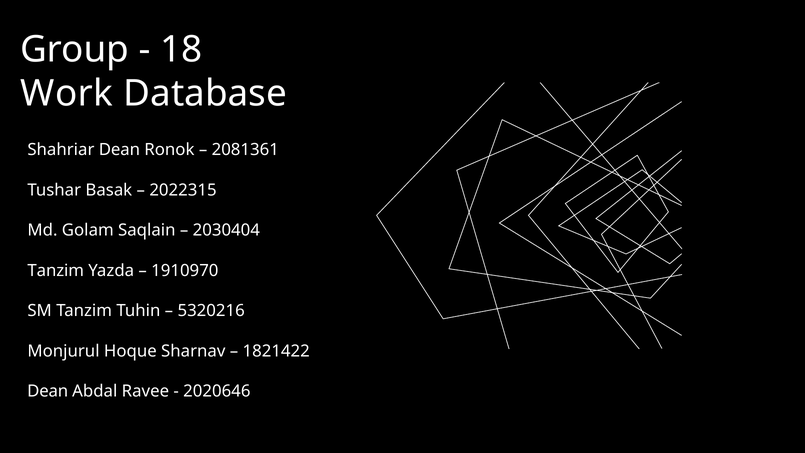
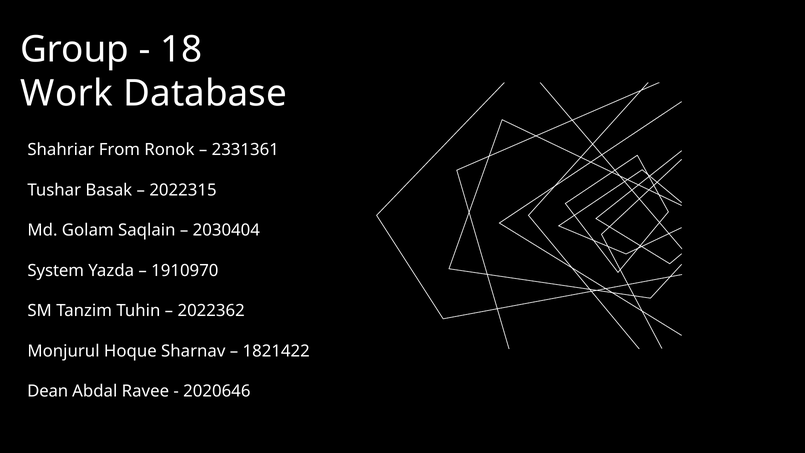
Shahriar Dean: Dean -> From (119, 150)
2081361: 2081361 -> 2331361 (245, 150)
Tanzim: Tanzim -> System (56, 270)
5320216: 5320216 -> 2022362 (211, 311)
